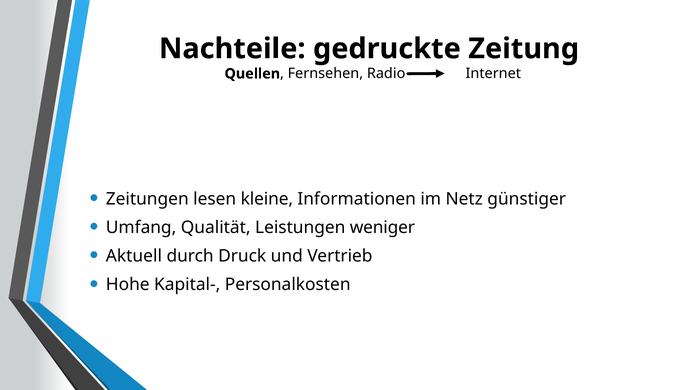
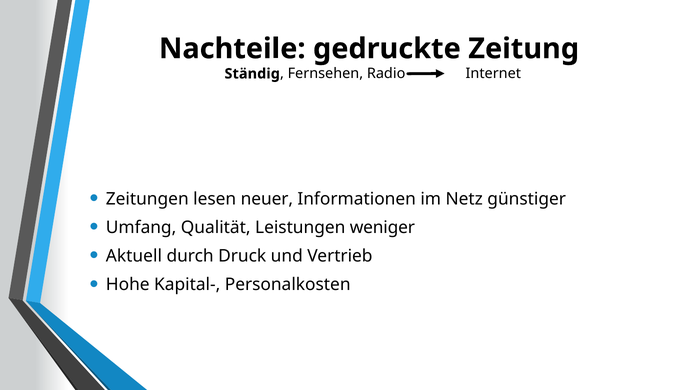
Quellen: Quellen -> Ständig (252, 74)
kleine: kleine -> neuer (267, 199)
